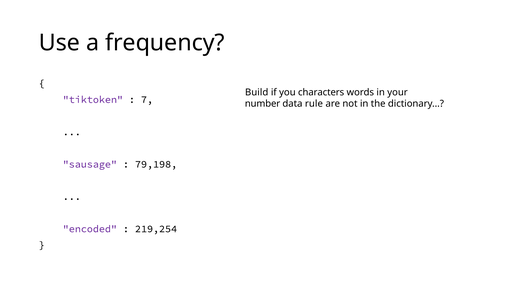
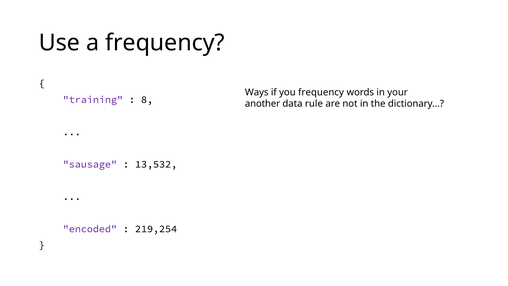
Build: Build -> Ways (257, 92)
you characters: characters -> frequency (321, 92)
tiktoken: tiktoken -> training (93, 99)
7: 7 -> 8 (147, 99)
number: number -> another (263, 104)
79,198: 79,198 -> 13,532 (156, 164)
